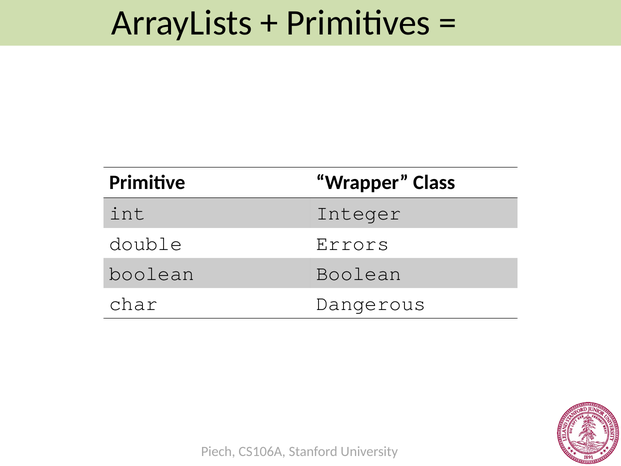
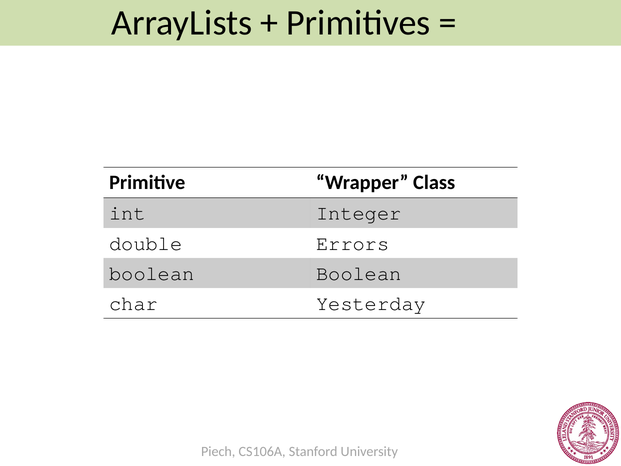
Dangerous: Dangerous -> Yesterday (371, 303)
